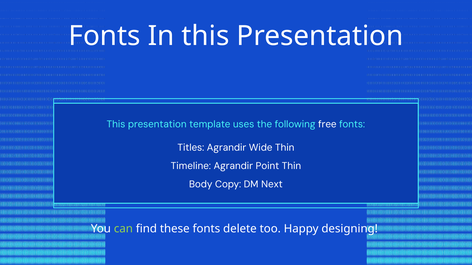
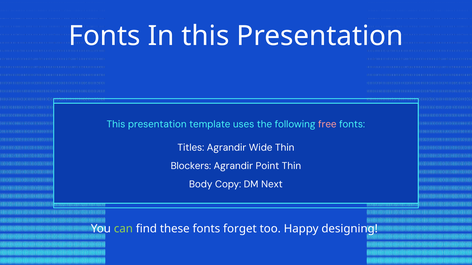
free colour: white -> pink (327, 124)
Timeline: Timeline -> Blockers (191, 166)
delete: delete -> forget (240, 229)
